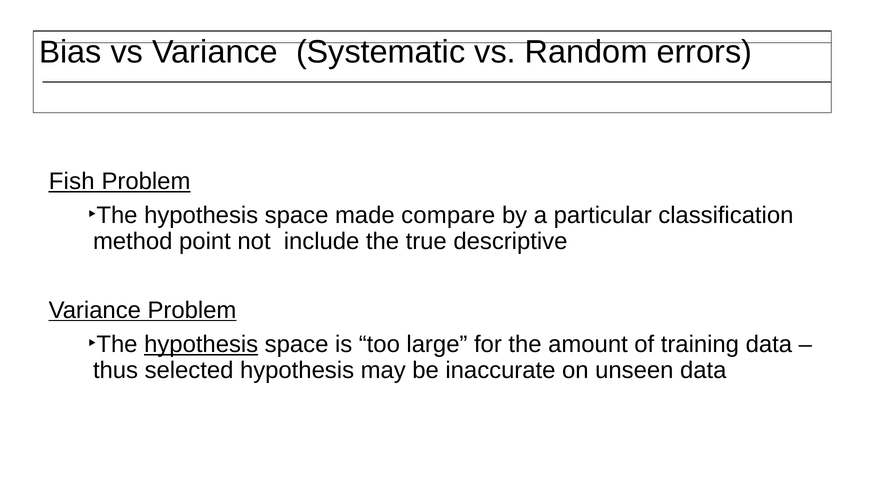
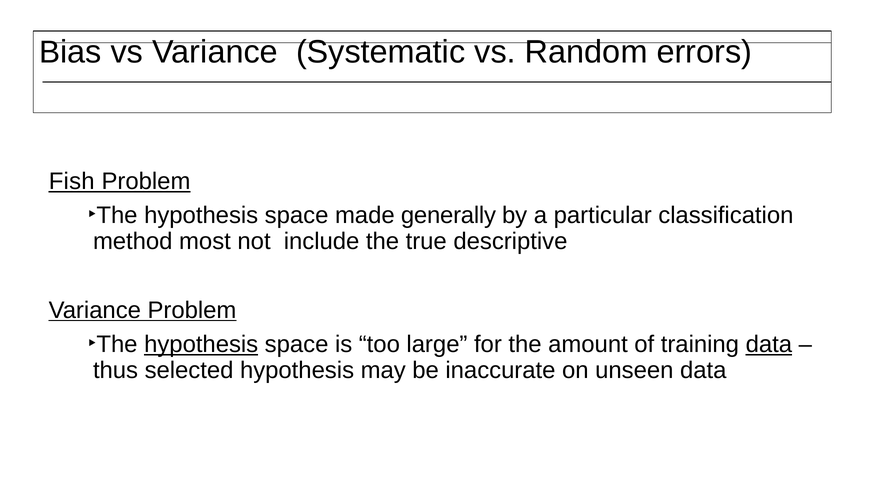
compare: compare -> generally (448, 215)
point: point -> most (205, 241)
data underline: none -> present (769, 344)
